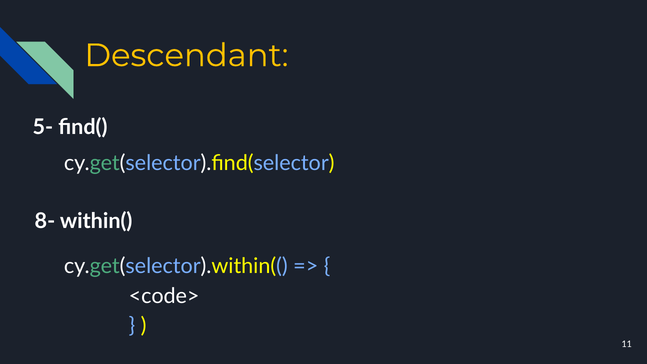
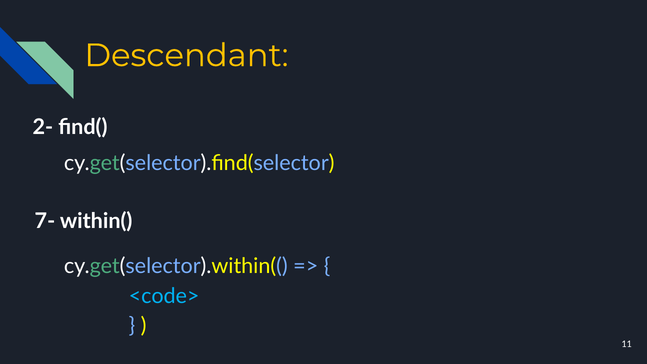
5-: 5- -> 2- (43, 127)
8-: 8- -> 7- (45, 221)
<code> colour: white -> light blue (164, 296)
